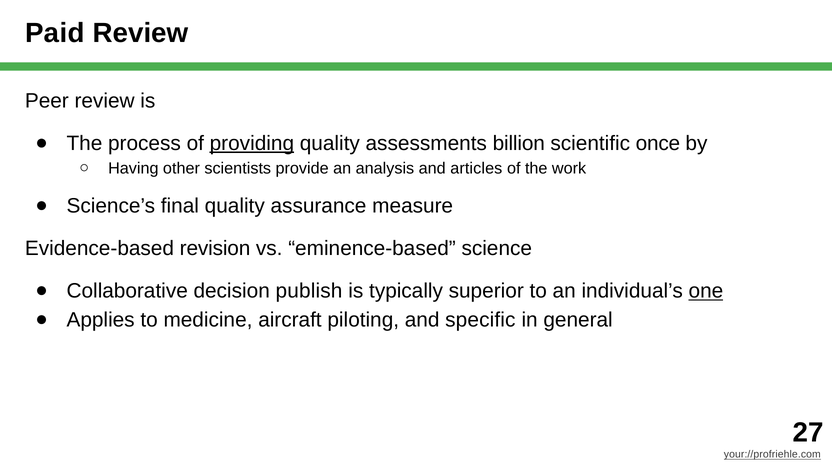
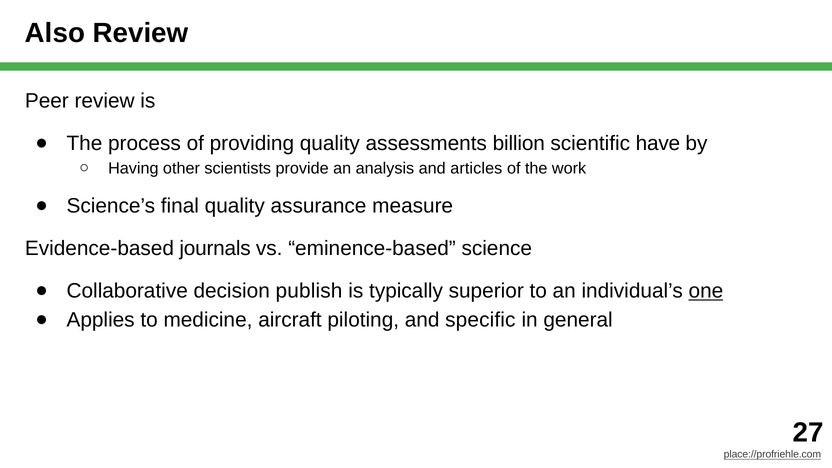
Paid: Paid -> Also (55, 33)
providing underline: present -> none (252, 143)
once: once -> have (658, 143)
revision: revision -> journals (215, 249)
your://profriehle.com: your://profriehle.com -> place://profriehle.com (772, 455)
